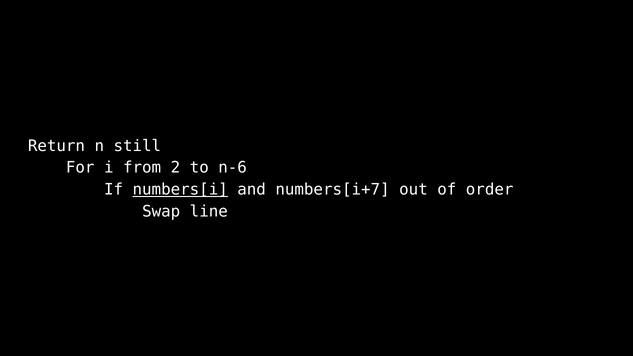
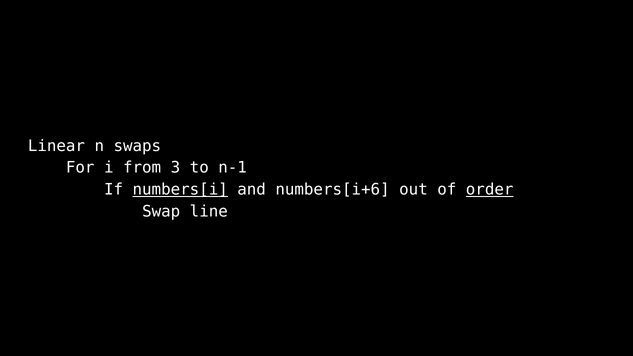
Return: Return -> Linear (56, 146)
still: still -> swaps (137, 146)
2: 2 -> 3 (175, 168)
n-6: n-6 -> n-1 (233, 168)
numbers[i+7: numbers[i+7 -> numbers[i+6 (333, 190)
order underline: none -> present (490, 190)
